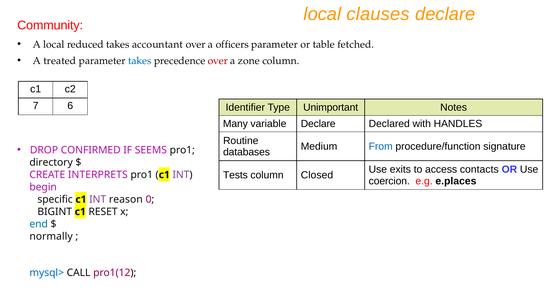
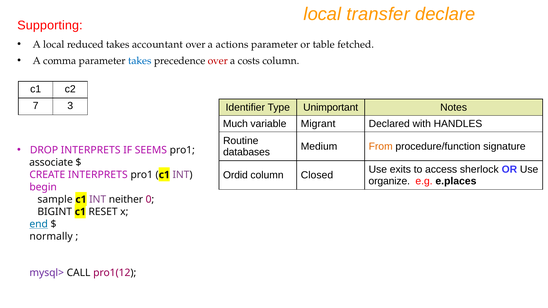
clauses: clauses -> transfer (378, 14)
Community: Community -> Supporting (50, 25)
officers: officers -> actions (232, 44)
treated: treated -> comma (60, 61)
zone: zone -> costs (249, 61)
6: 6 -> 3 (70, 106)
Many: Many -> Much (235, 124)
variable Declare: Declare -> Migrant (318, 124)
From colour: blue -> orange (381, 147)
DROP CONFIRMED: CONFIRMED -> INTERPRETS (91, 150)
directory: directory -> associate (51, 163)
contacts: contacts -> sherlock (479, 170)
Tests: Tests -> Ordid (235, 175)
coercion: coercion -> organize (389, 181)
specific: specific -> sample (55, 200)
reason: reason -> neither (126, 200)
end underline: none -> present (39, 224)
mysql> colour: blue -> purple (47, 273)
